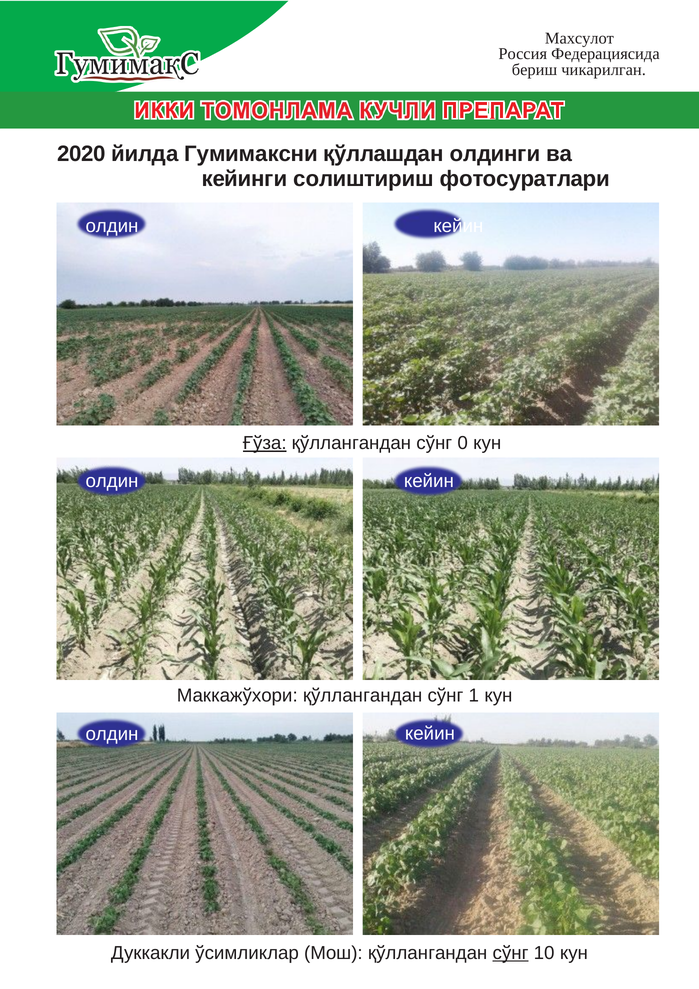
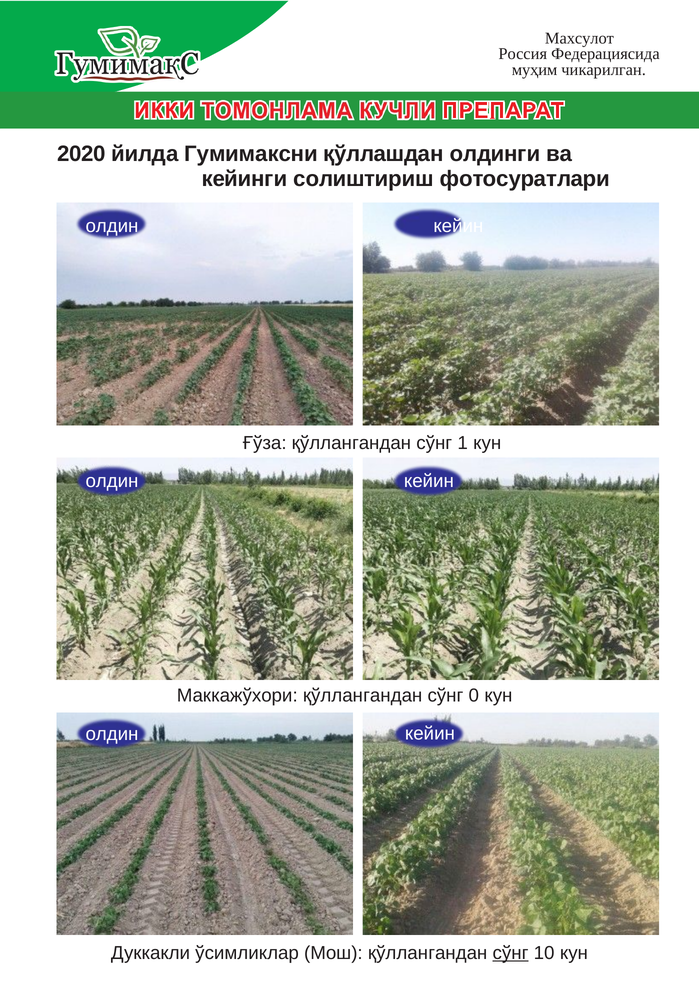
бериш: бериш -> муҳим (535, 70)
Ғўза underline: present -> none (265, 443)
0: 0 -> 1 (463, 443)
1: 1 -> 0 (474, 696)
